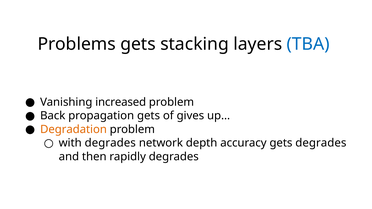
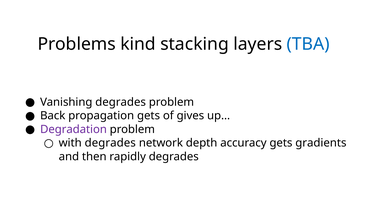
Problems gets: gets -> kind (138, 44)
Vanishing increased: increased -> degrades (121, 102)
Degradation colour: orange -> purple (74, 130)
gets degrades: degrades -> gradients (321, 143)
